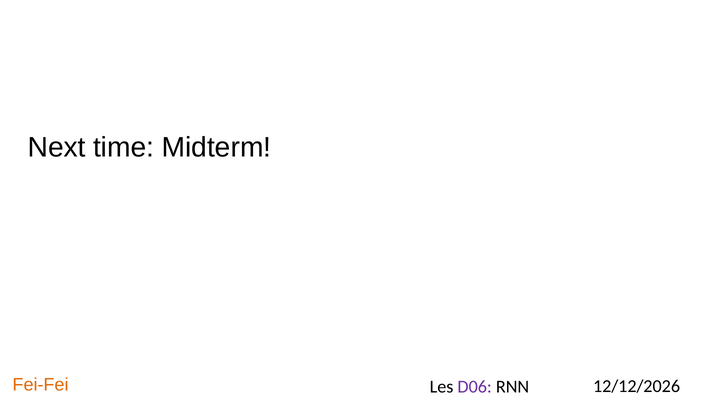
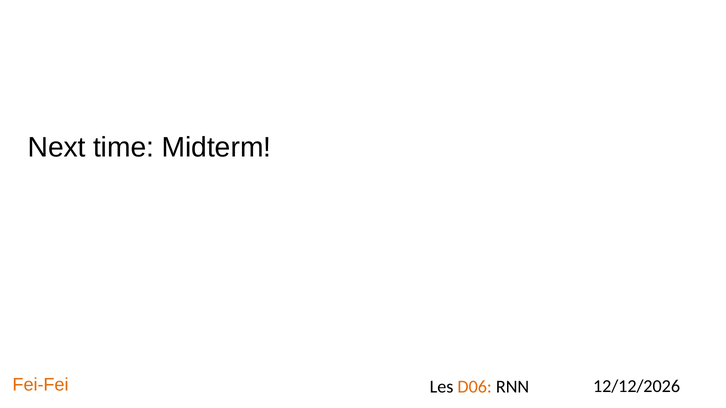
D06 colour: purple -> orange (475, 387)
